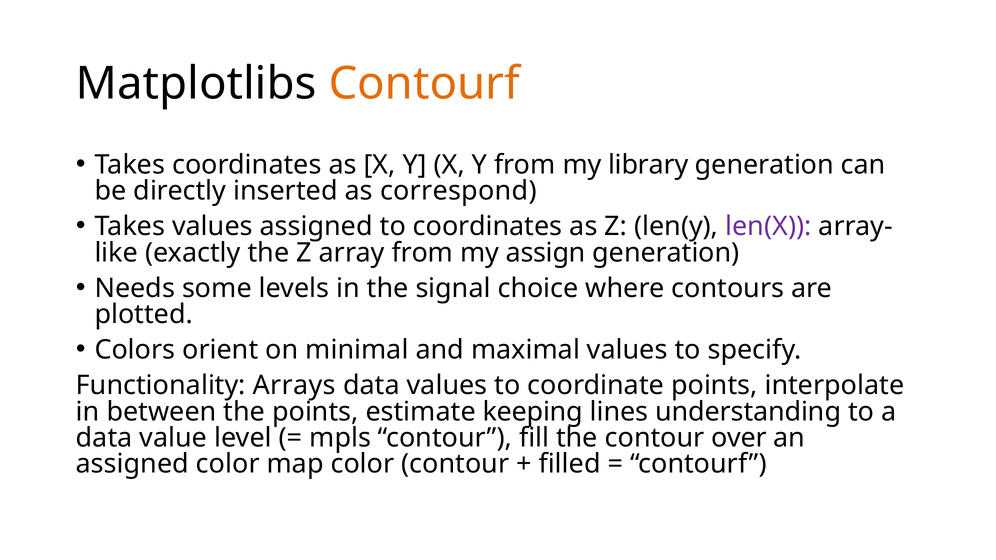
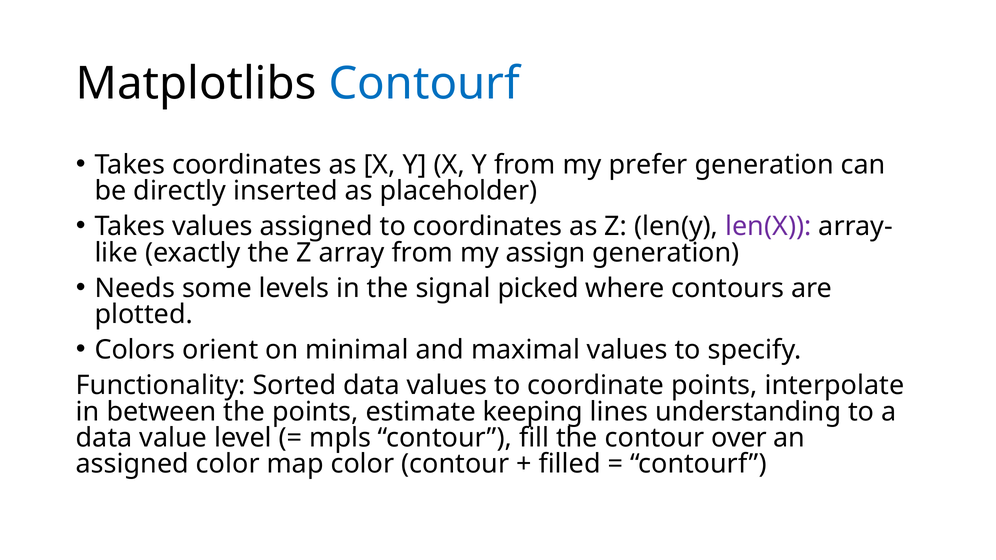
Contourf colour: orange -> blue (424, 84)
library: library -> prefer (648, 165)
correspond: correspond -> placeholder (459, 191)
choice: choice -> picked (538, 288)
Arrays: Arrays -> Sorted (294, 386)
